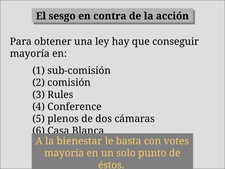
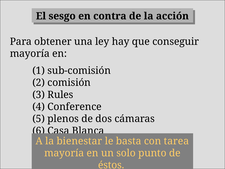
votes: votes -> tarea (176, 141)
